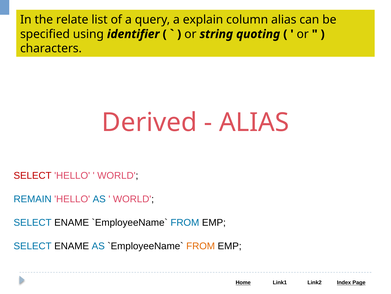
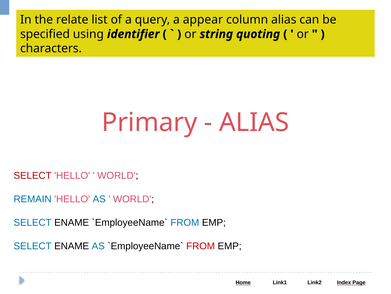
explain: explain -> appear (203, 20)
Derived: Derived -> Primary (149, 122)
FROM colour: orange -> red (201, 246)
